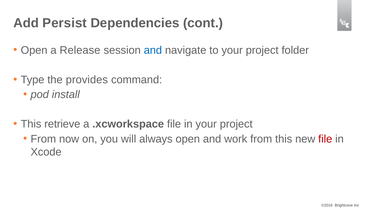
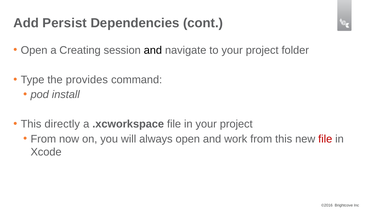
Release: Release -> Creating (80, 50)
and colour: blue -> black (153, 50)
retrieve: retrieve -> directly (62, 124)
